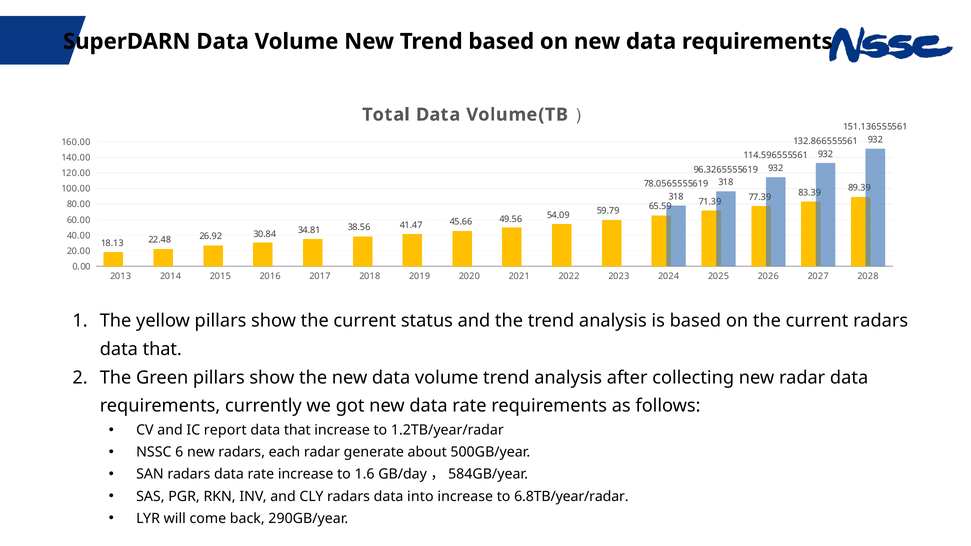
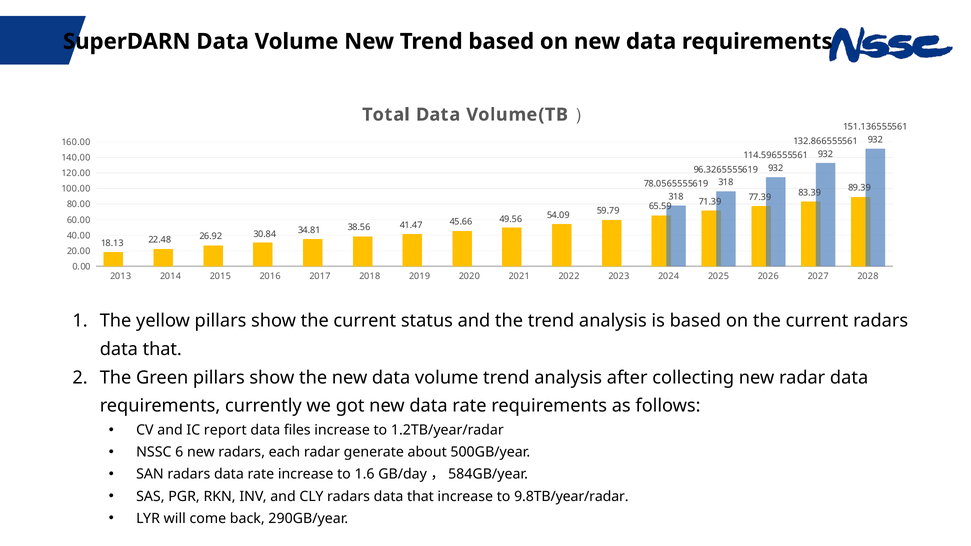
that: that -> files (297, 430)
CLY radars data into: into -> that (420, 497)
6.8TB/year/radar: 6.8TB/year/radar -> 9.8TB/year/radar (571, 497)
